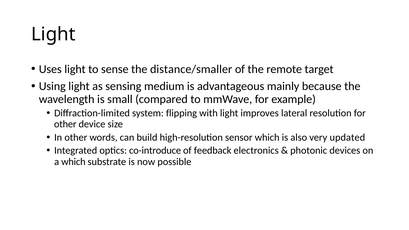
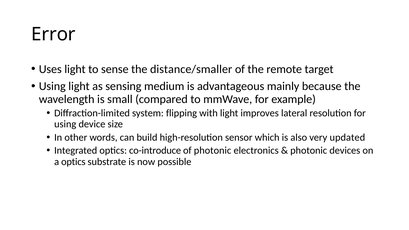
Light: Light -> Error (53, 34)
other: other -> using (65, 124)
of feedback: feedback -> photonic (213, 151)
a which: which -> optics (73, 162)
